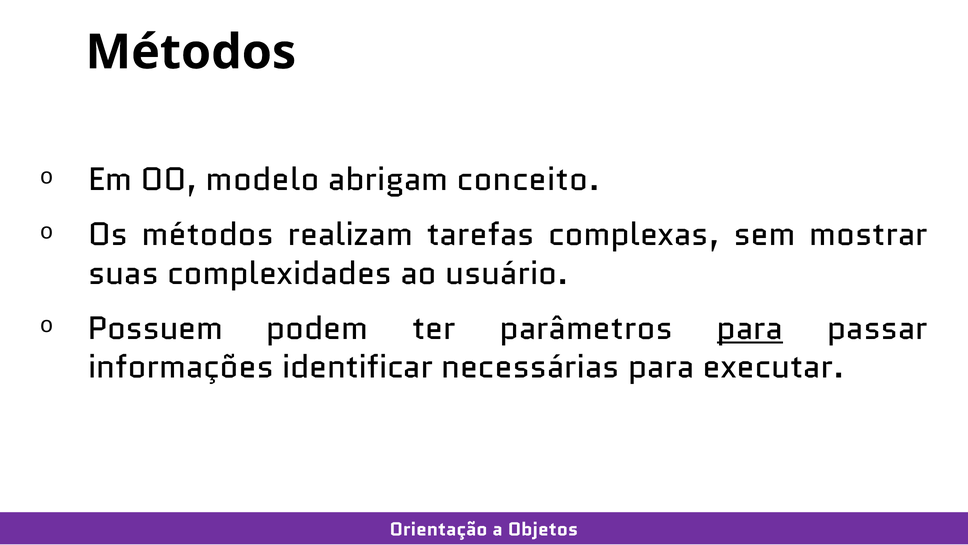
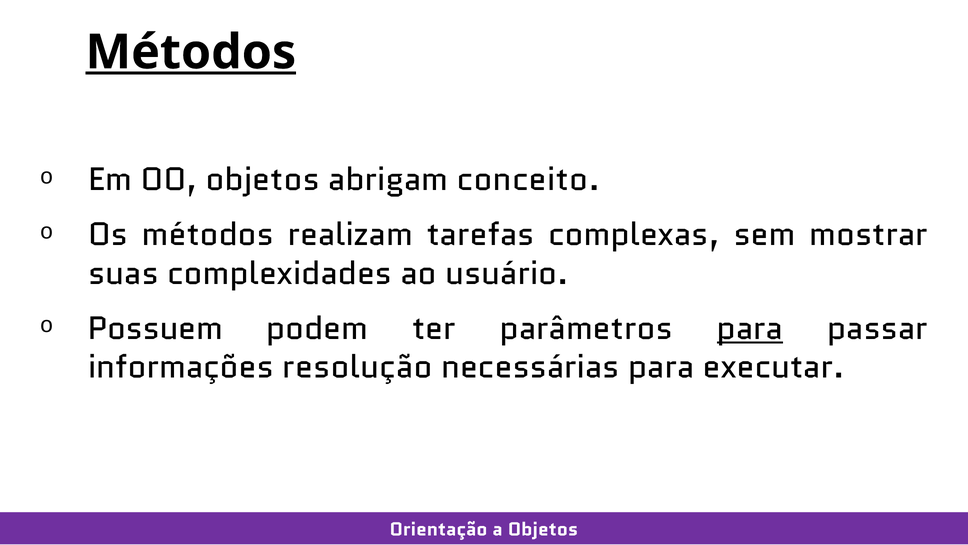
Métodos underline: none -> present (191, 52)
OO modelo: modelo -> objetos (263, 180)
identificar: identificar -> resolução (358, 367)
